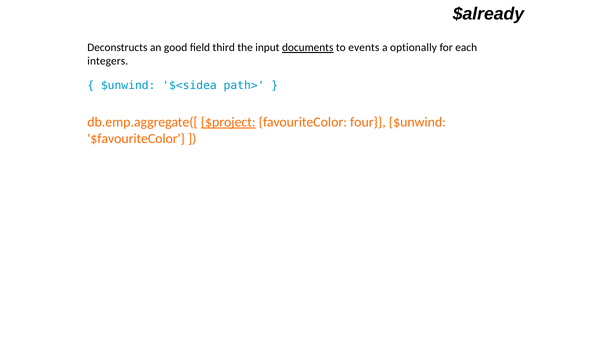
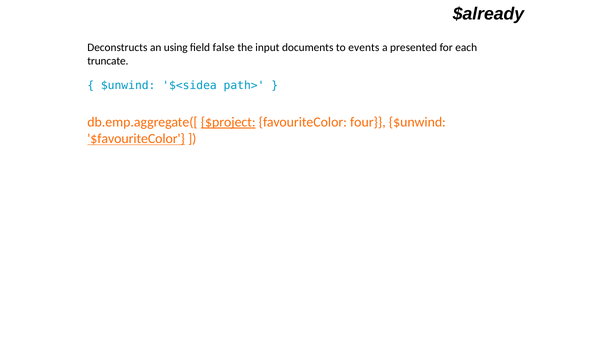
good: good -> using (176, 48)
third: third -> false (224, 48)
documents underline: present -> none (308, 48)
optionally: optionally -> presented (414, 48)
integers: integers -> truncate (108, 61)
$favouriteColor underline: none -> present (136, 139)
